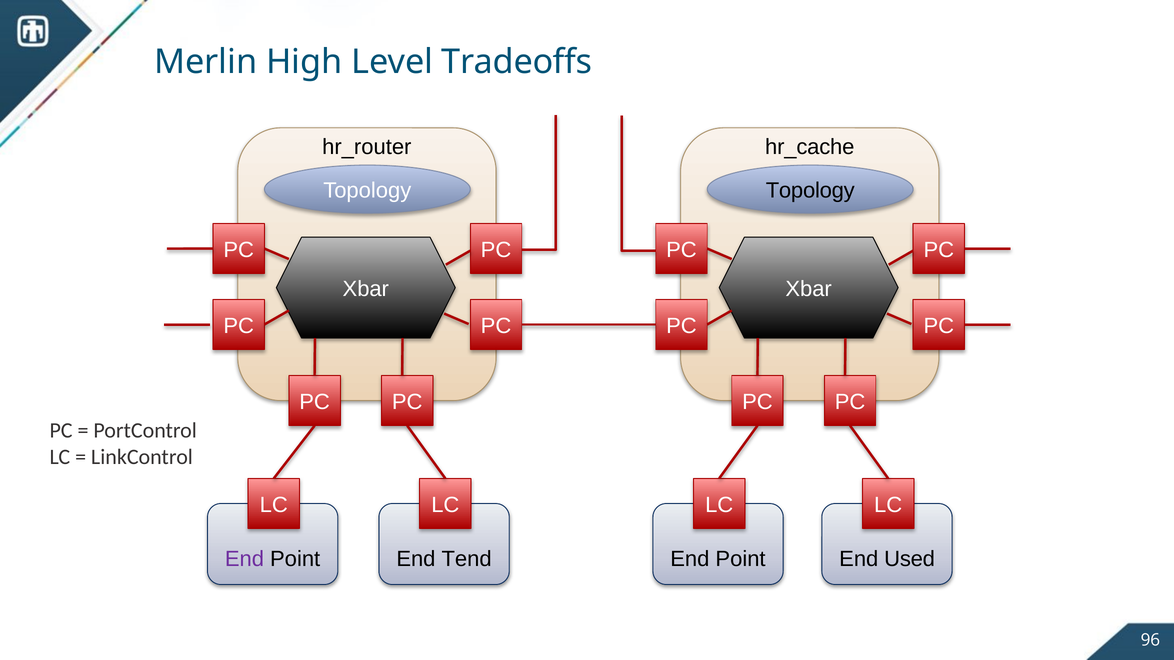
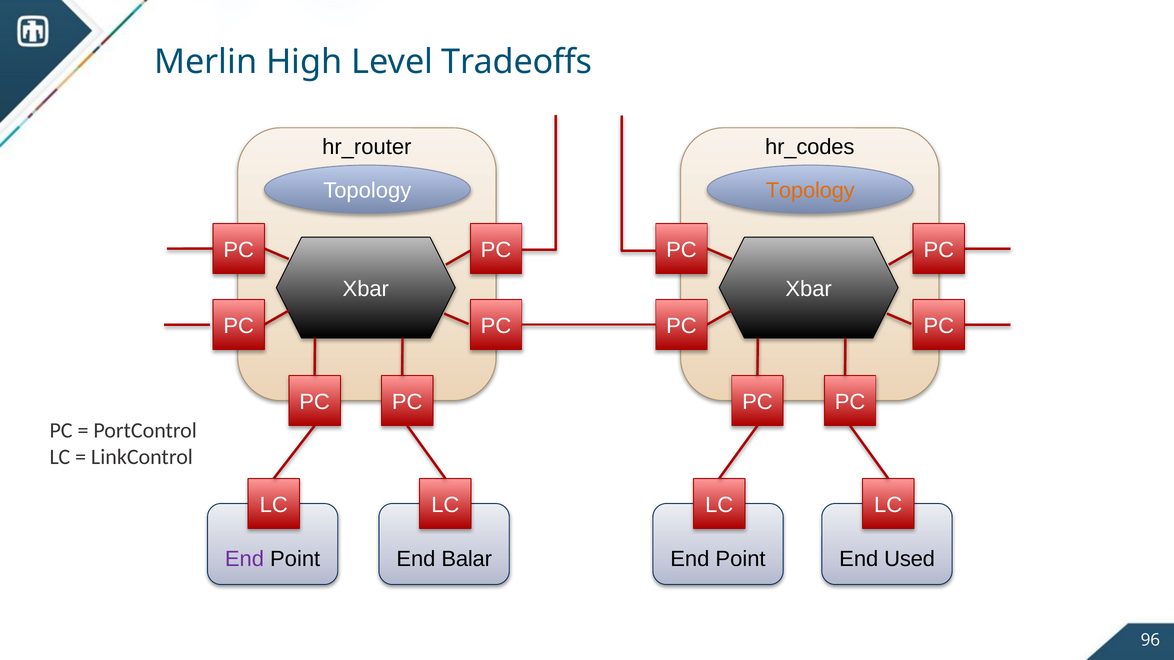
hr_cache: hr_cache -> hr_codes (810, 147)
Topology colour: black -> orange (810, 191)
Tend: Tend -> Balar (467, 559)
